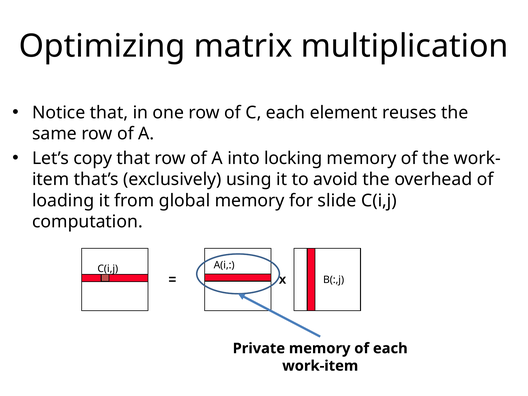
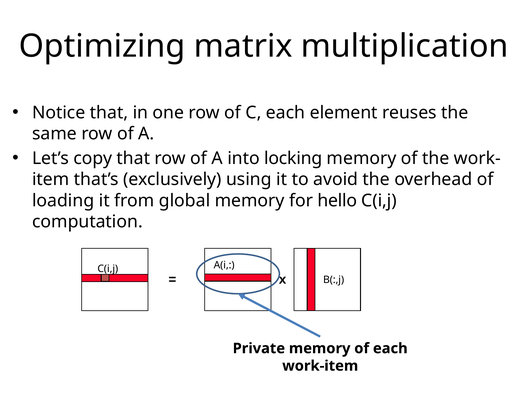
slide: slide -> hello (337, 201)
